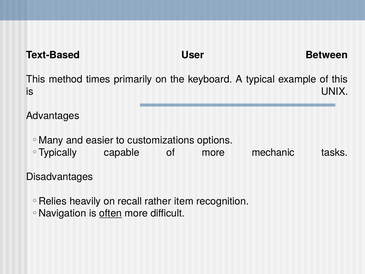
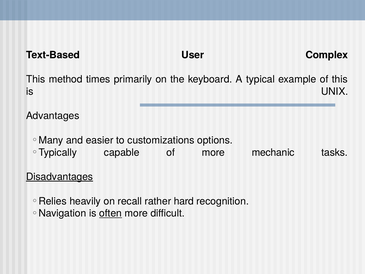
Between: Between -> Complex (327, 55)
Disadvantages underline: none -> present (60, 177)
item: item -> hard (184, 201)
